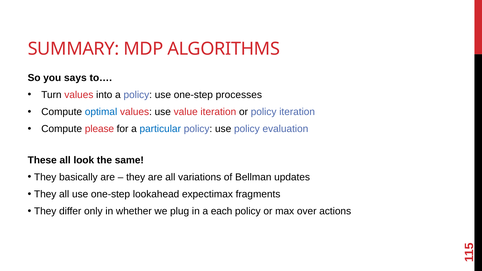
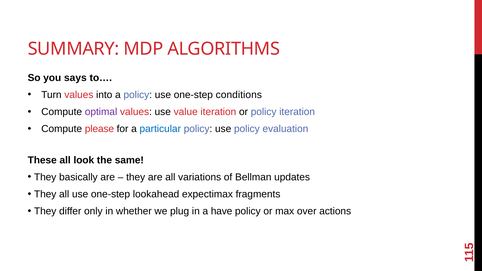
processes: processes -> conditions (239, 95)
optimal colour: blue -> purple (101, 112)
each: each -> have (222, 211)
